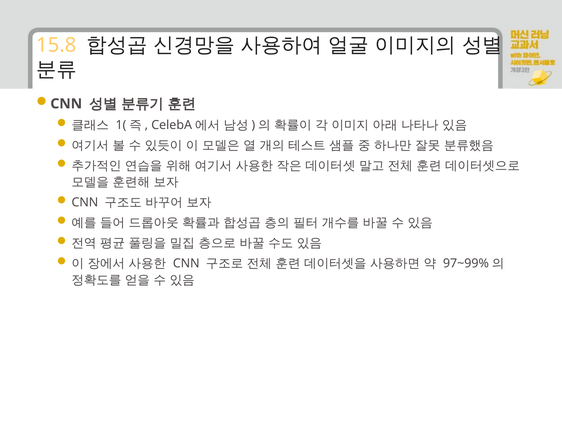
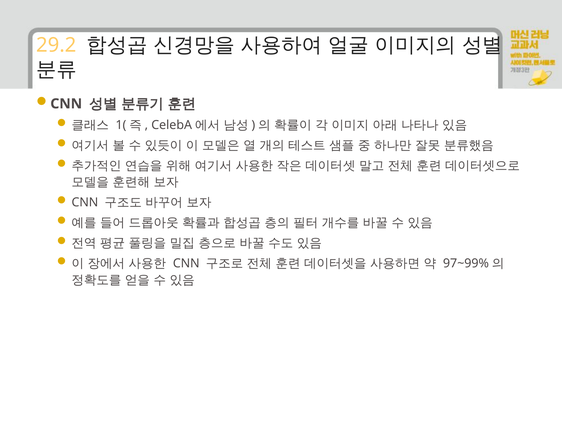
15.8: 15.8 -> 29.2 (56, 45)
